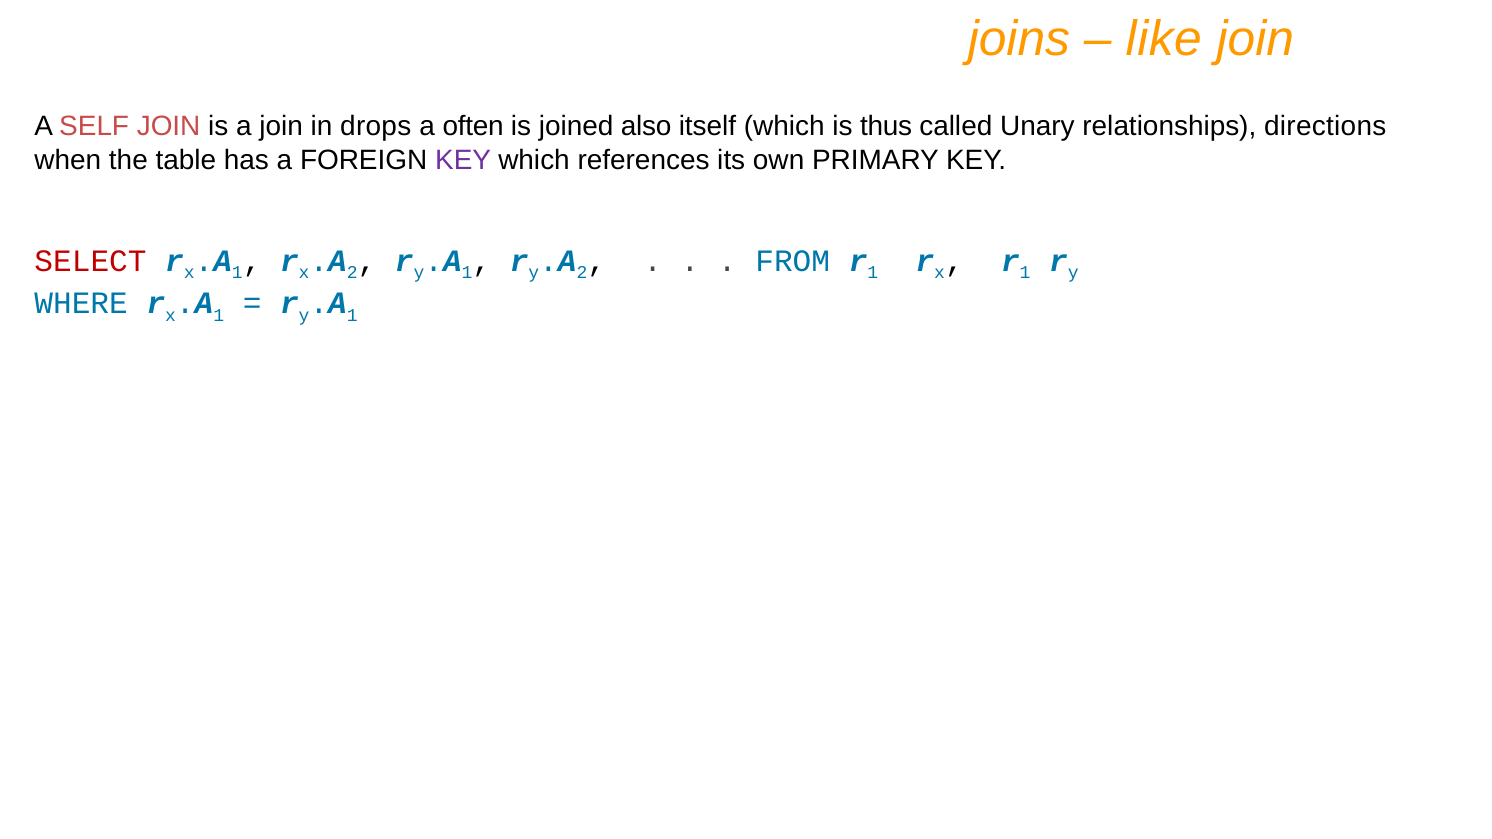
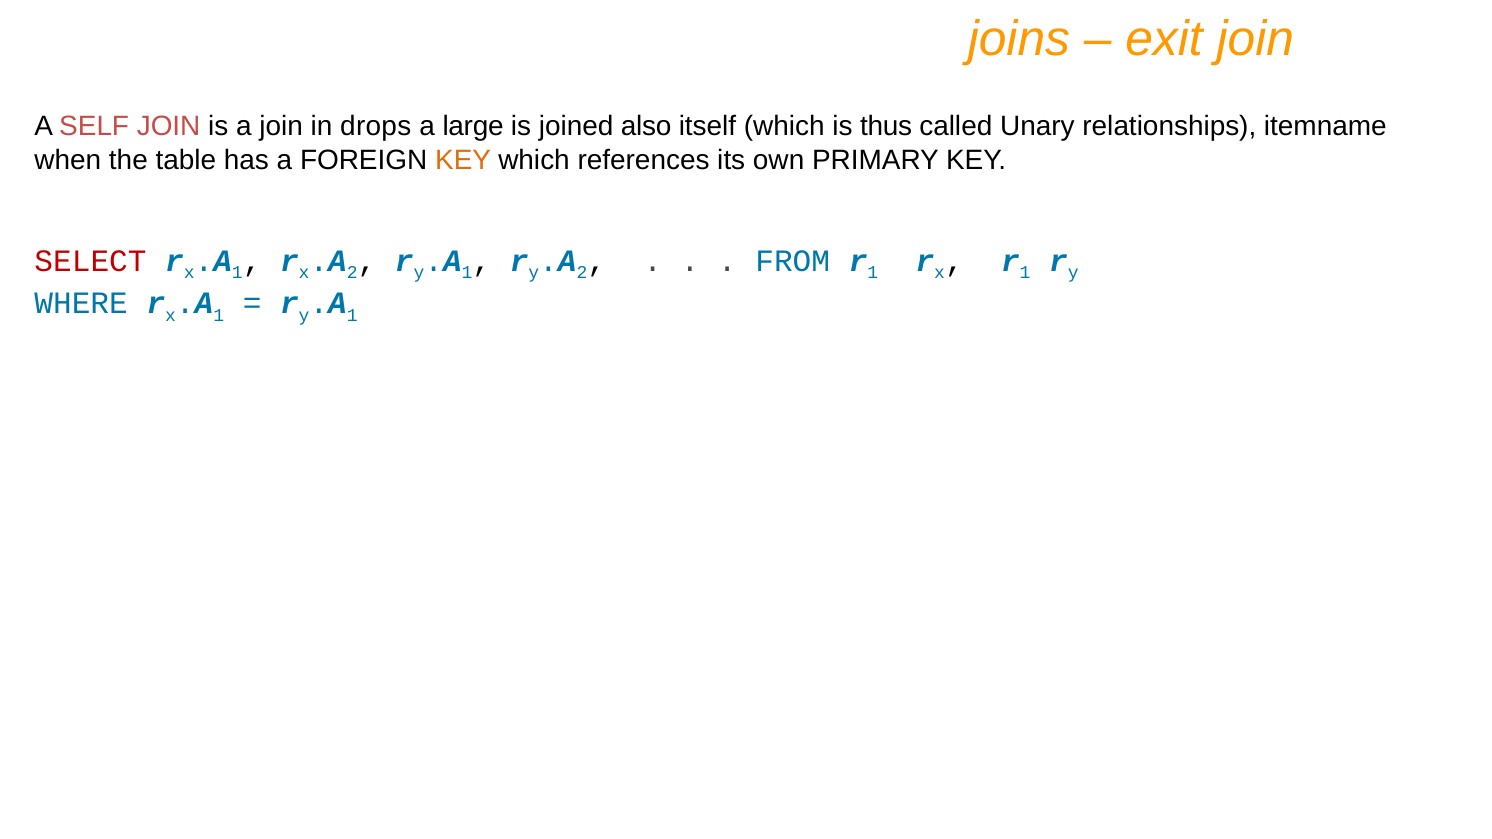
like: like -> exit (1164, 39)
often: often -> large (473, 127)
directions: directions -> itemname (1325, 127)
KEY colour: purple -> orange (463, 160)
